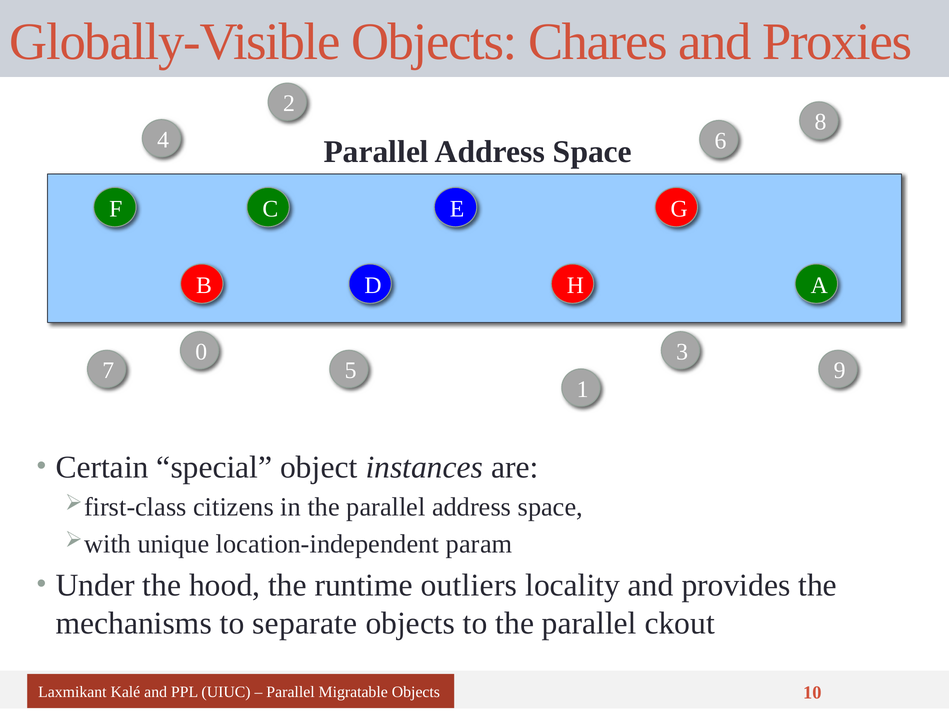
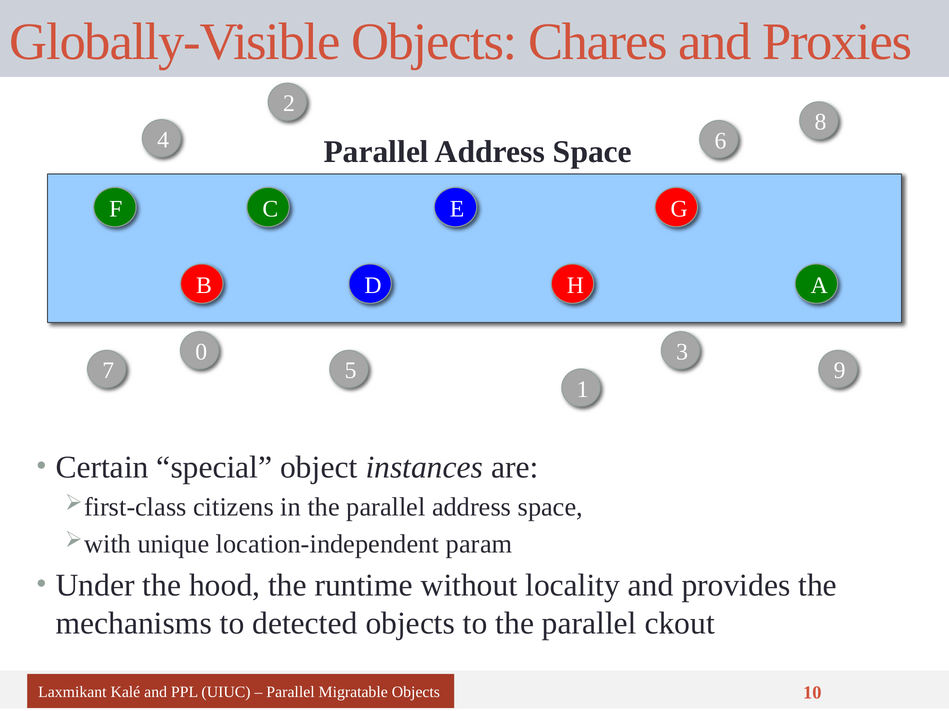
outliers: outliers -> without (469, 586)
separate: separate -> detected (305, 624)
